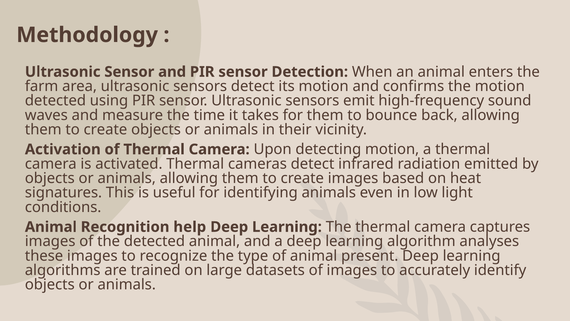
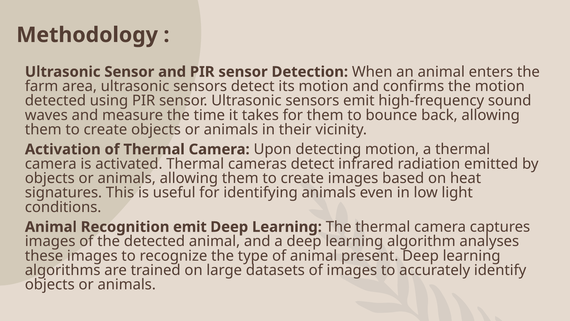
Recognition help: help -> emit (190, 227)
